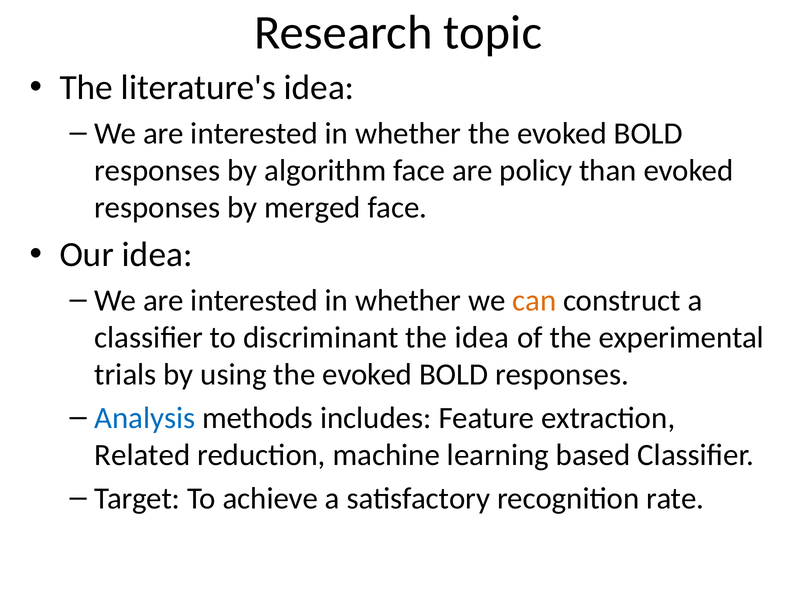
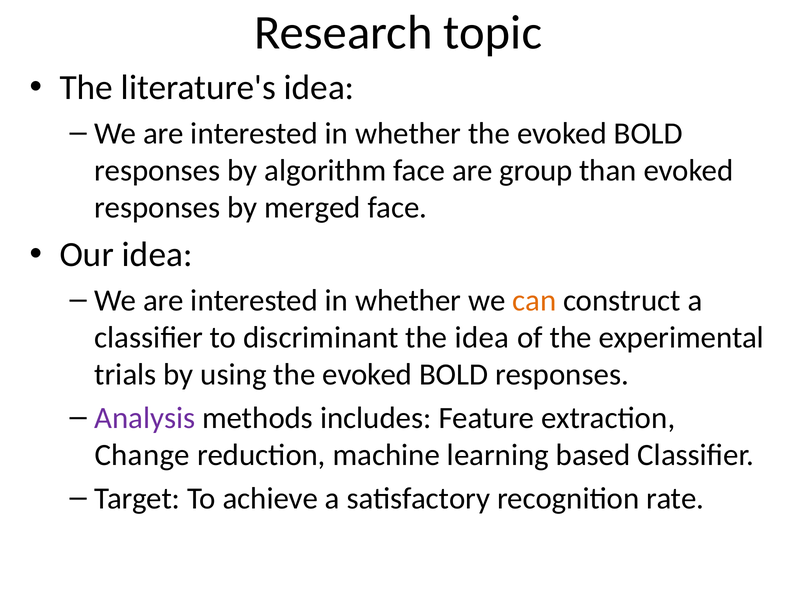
policy: policy -> group (536, 171)
Analysis colour: blue -> purple (145, 418)
Related: Related -> Change (142, 455)
